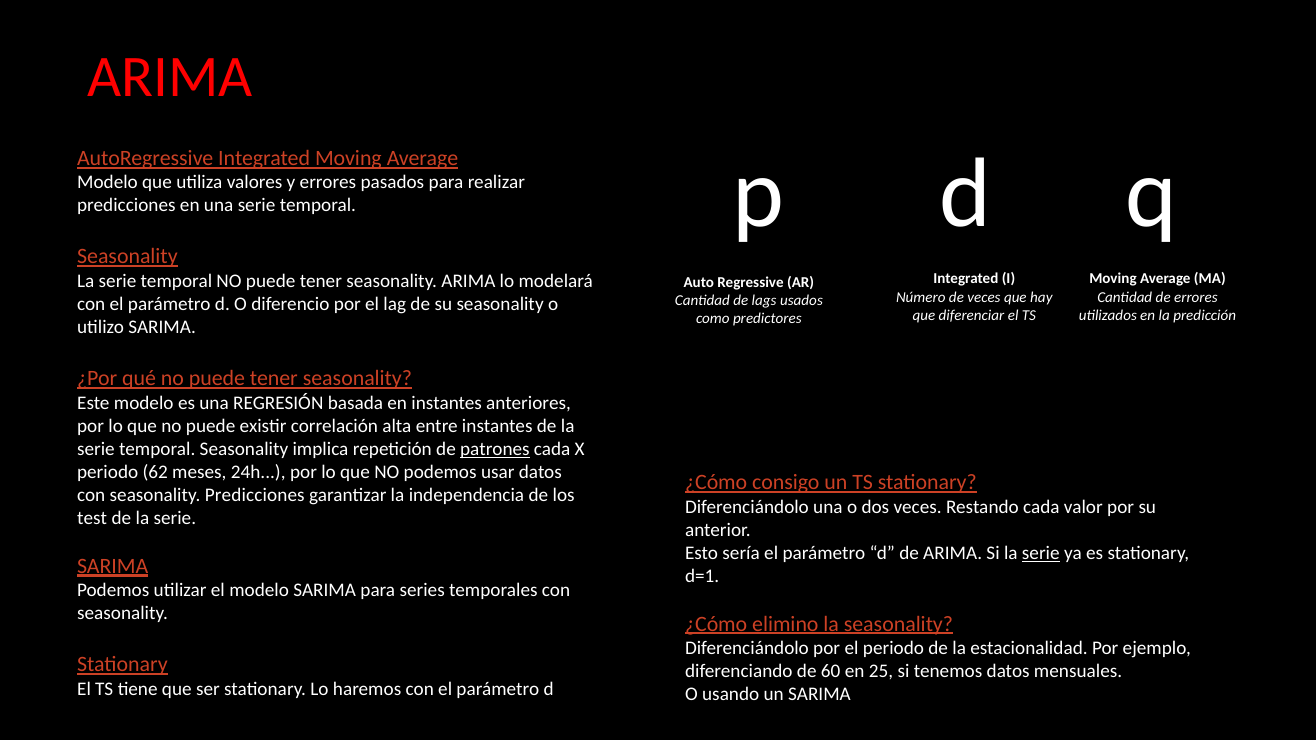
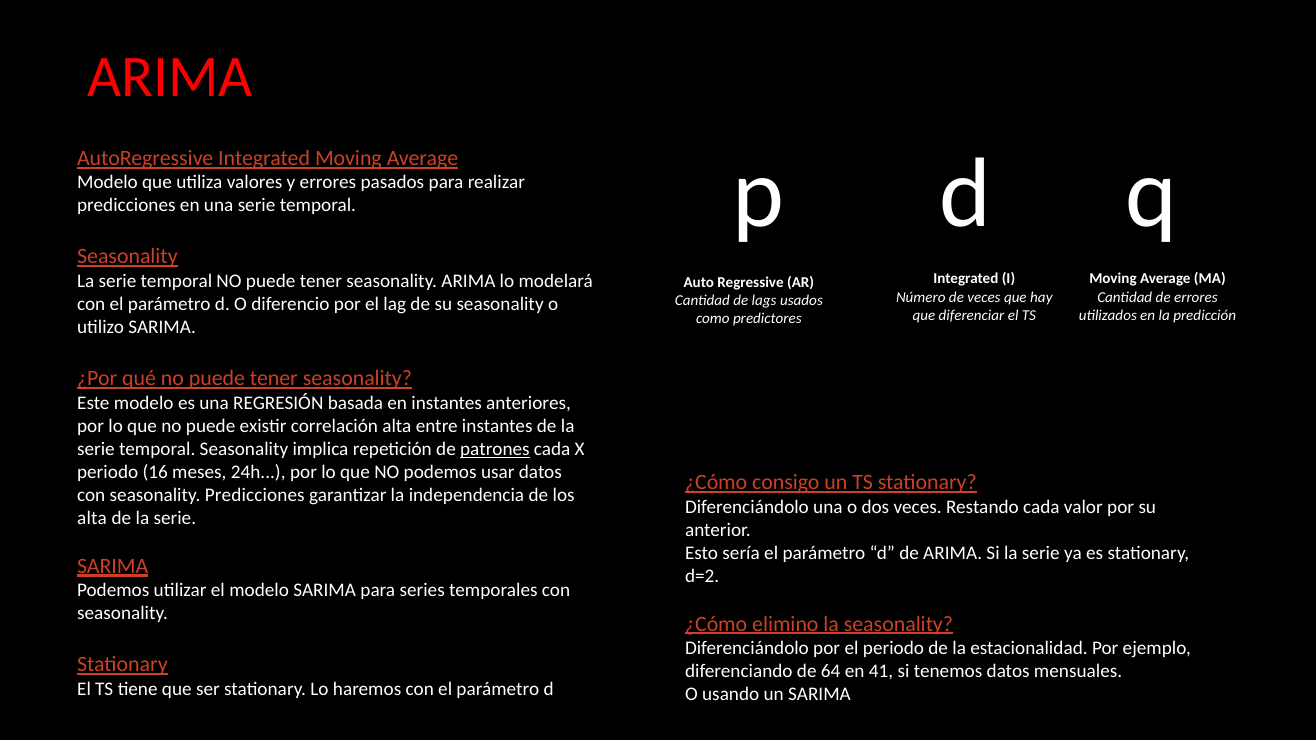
62: 62 -> 16 (155, 472)
test: test -> alta (92, 518)
serie underline: present -> none (1041, 553)
d=1: d=1 -> d=2 (702, 576)
60: 60 -> 64 (831, 672)
25: 25 -> 41 (881, 672)
